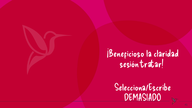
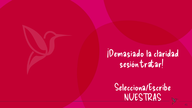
¡Beneficioso: ¡Beneficioso -> ¡Demasiado (126, 54)
DEMASIADO: DEMASIADO -> NUESTRAS (143, 98)
